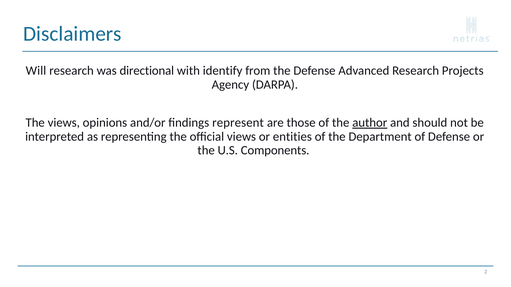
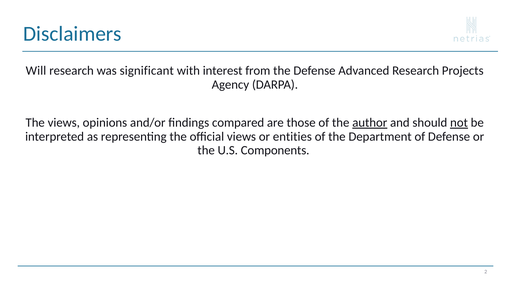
directional: directional -> significant (147, 71)
identify: identify -> interest (223, 71)
represent: represent -> compared (238, 123)
not underline: none -> present (459, 123)
